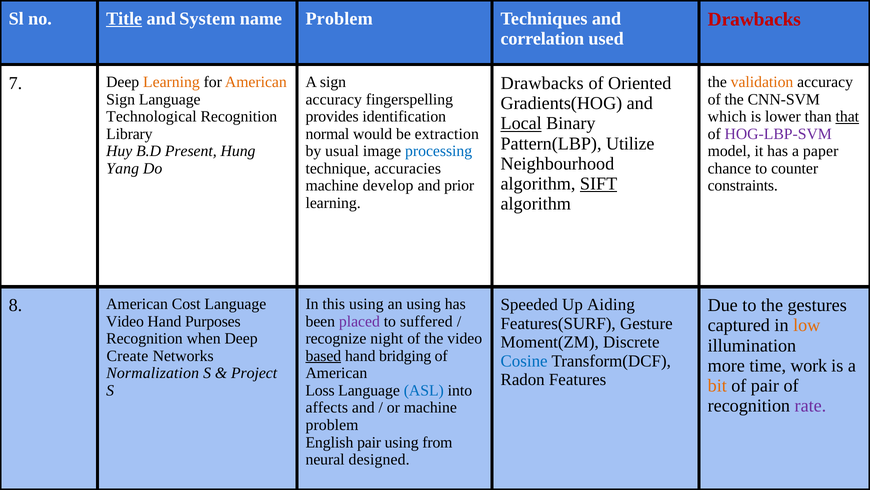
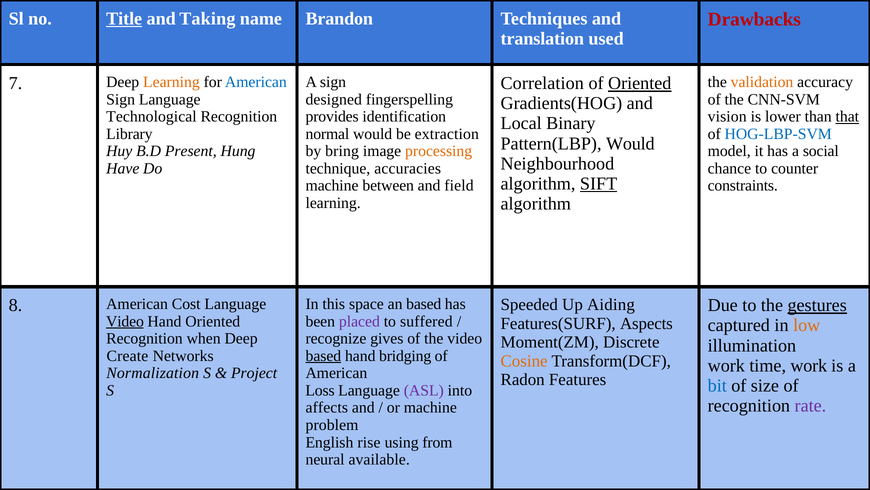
System: System -> Taking (207, 19)
name Problem: Problem -> Brandon (339, 19)
correlation: correlation -> translation (542, 39)
American colour: orange -> blue (256, 82)
Drawbacks: Drawbacks -> Correlation (542, 83)
Oriented underline: none -> present (640, 83)
accuracy: accuracy -> designed (334, 99)
which: which -> vision (727, 116)
Local underline: present -> none (521, 123)
HOG-LBP-SVM colour: purple -> blue (778, 134)
Pattern(LBP Utilize: Utilize -> Would (630, 143)
usual: usual -> bring (342, 151)
processing colour: blue -> orange (439, 151)
paper: paper -> social (821, 151)
Yang: Yang -> Have (123, 168)
develop: develop -> between (388, 186)
prior: prior -> field (459, 186)
this using: using -> space (366, 304)
an using: using -> based (424, 304)
gestures underline: none -> present (817, 305)
Video underline: none -> present (125, 321)
Hand Purposes: Purposes -> Oriented (213, 321)
Gesture: Gesture -> Aspects (646, 323)
night: night -> gives (387, 338)
Cosine colour: blue -> orange (524, 361)
more: more -> work (726, 365)
bit colour: orange -> blue (717, 385)
of pair: pair -> size (765, 385)
ASL colour: blue -> purple (424, 390)
English pair: pair -> rise (369, 442)
designed: designed -> available (379, 459)
